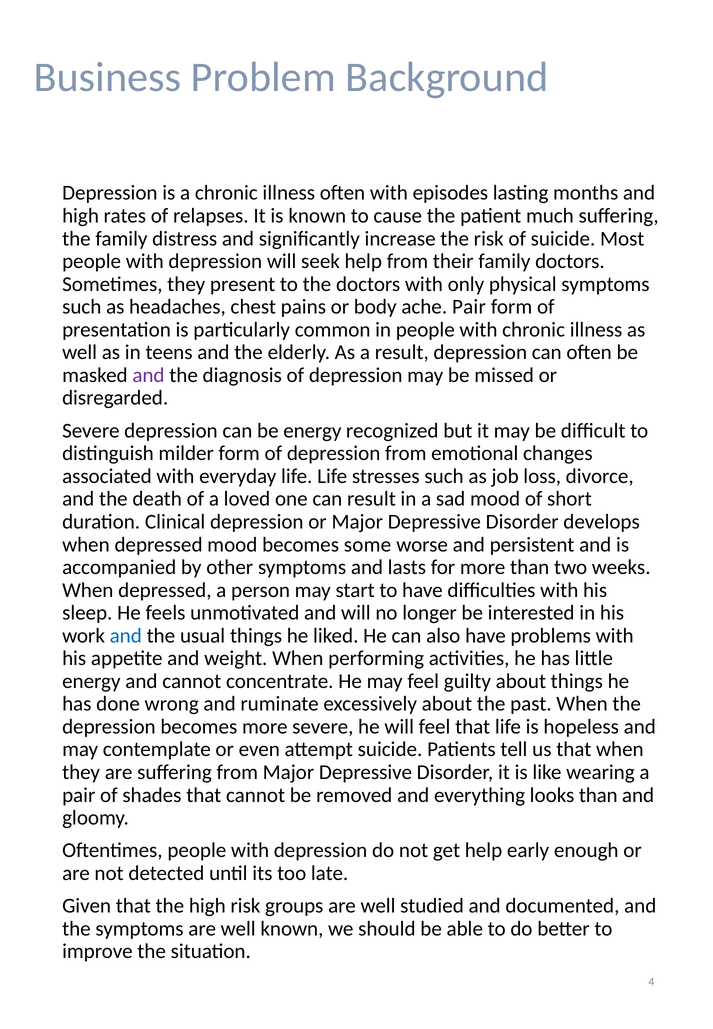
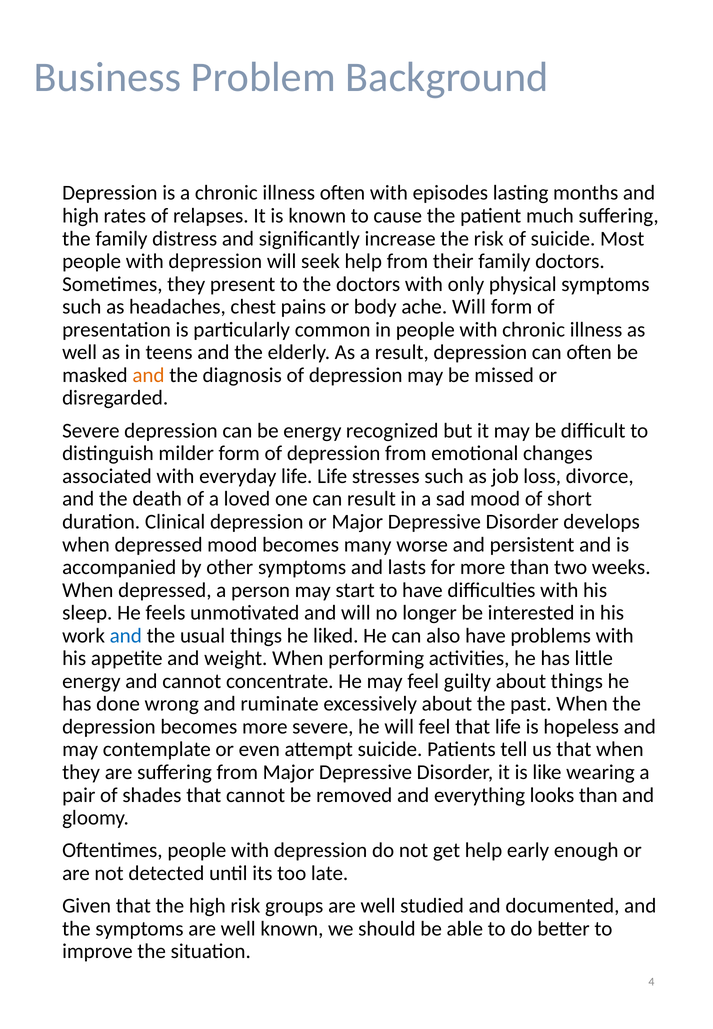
ache Pair: Pair -> Will (469, 307)
and colour: purple -> orange (148, 376)
some: some -> many (368, 545)
